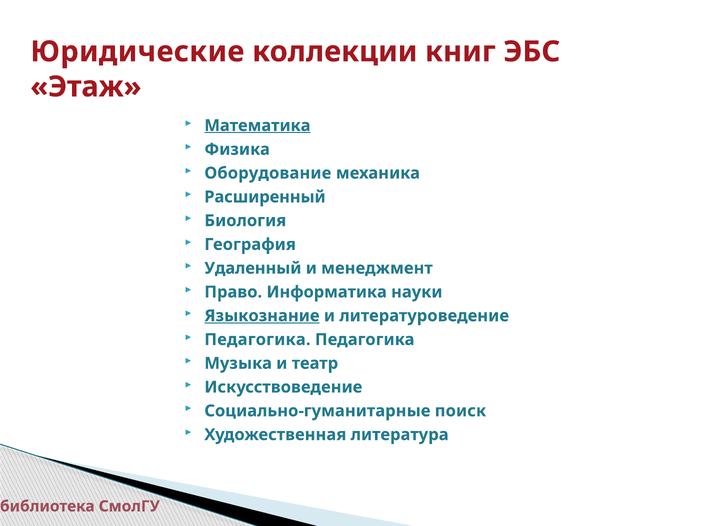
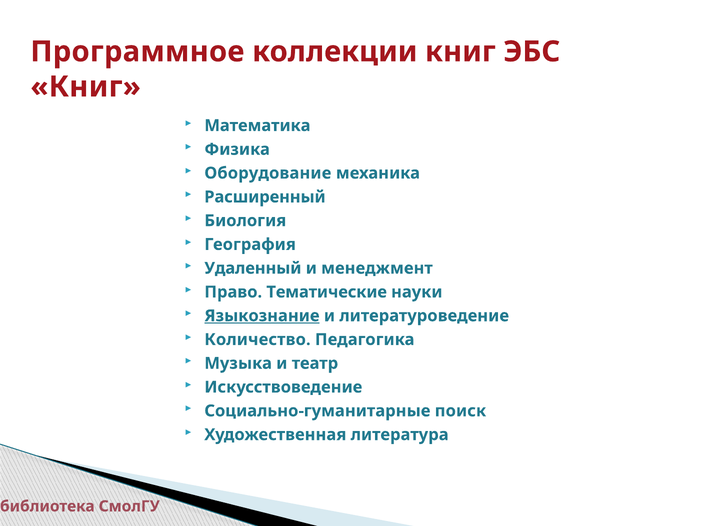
Юридические: Юридические -> Программное (137, 52)
Этаж: Этаж -> Книг (86, 87)
Математика underline: present -> none (257, 126)
Информатика: Информатика -> Тематические (327, 292)
Педагогика: Педагогика -> Количество (257, 339)
